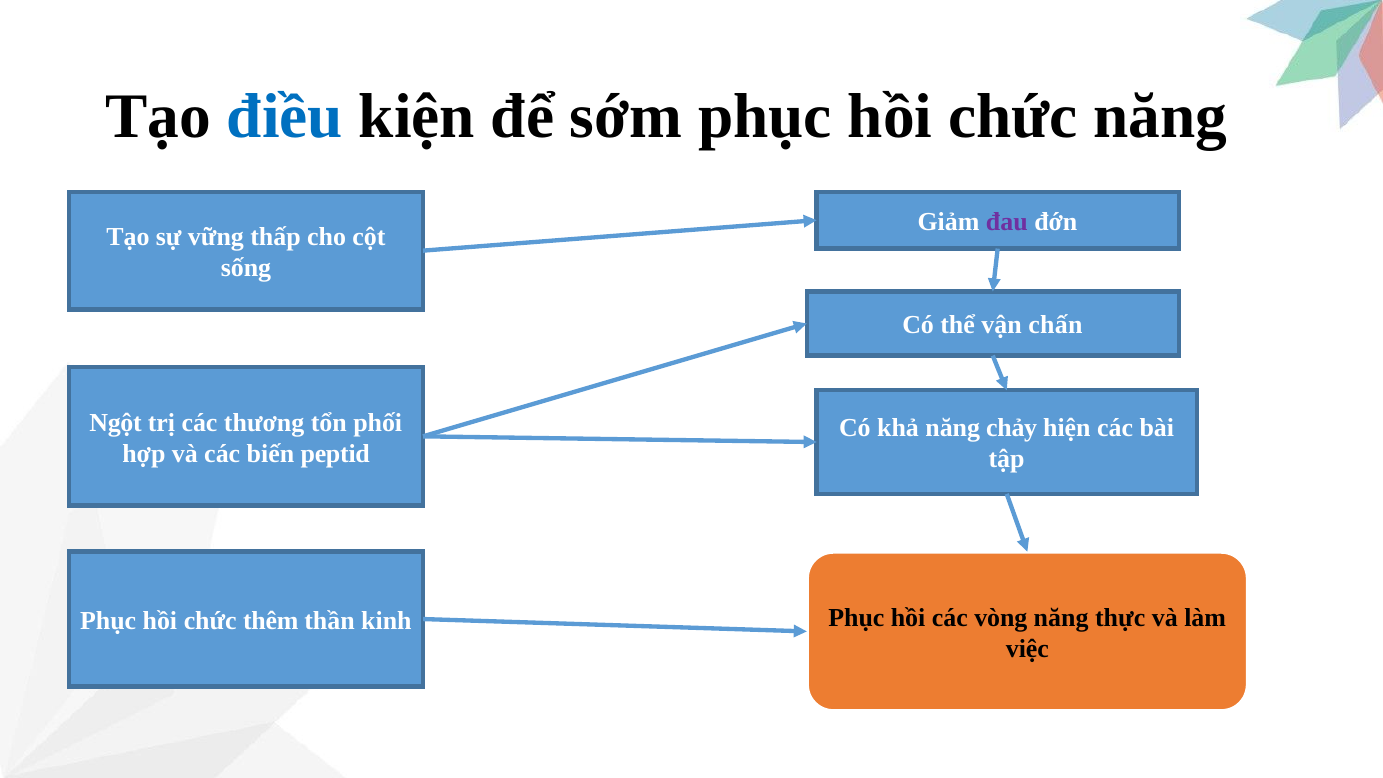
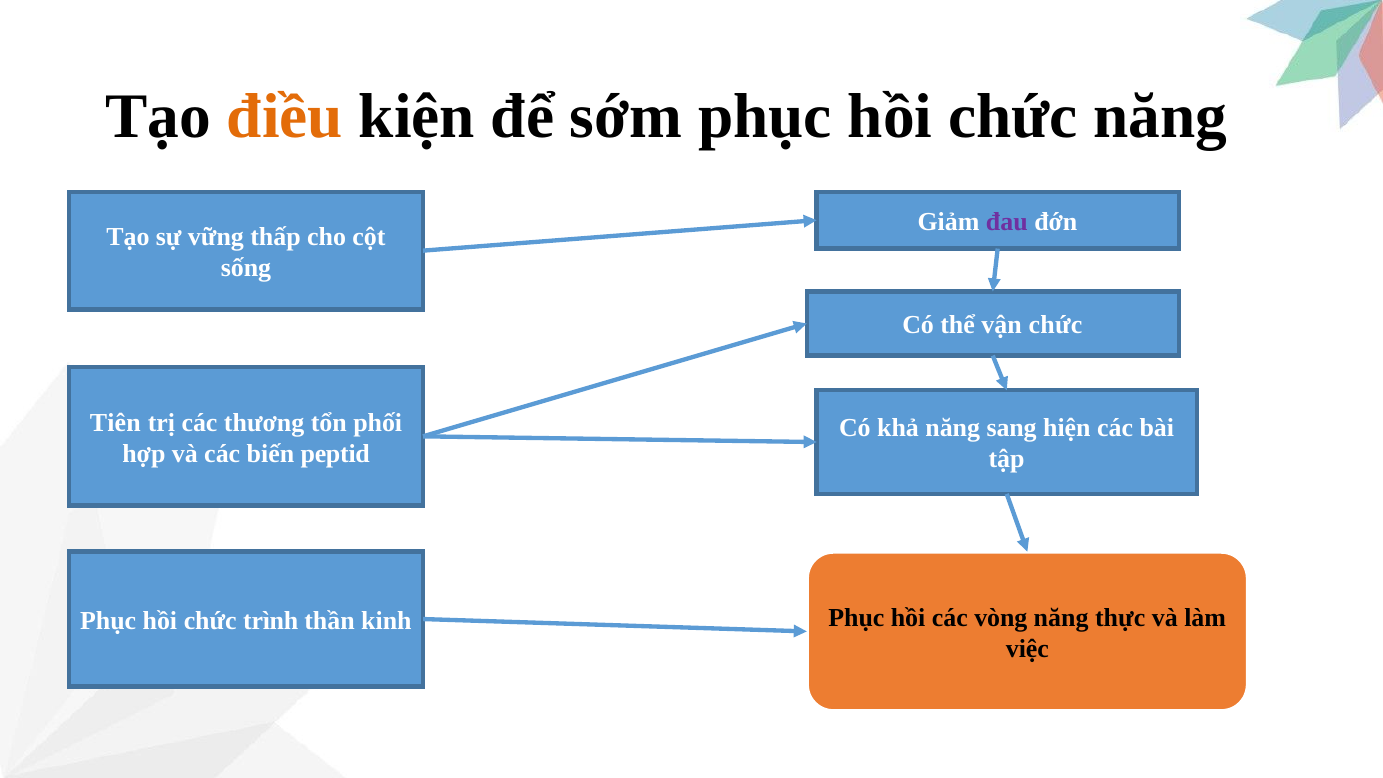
điều colour: blue -> orange (285, 116)
vận chấn: chấn -> chức (1056, 325)
Ngột: Ngột -> Tiên (115, 423)
chảy: chảy -> sang (1012, 428)
thêm: thêm -> trình (271, 621)
